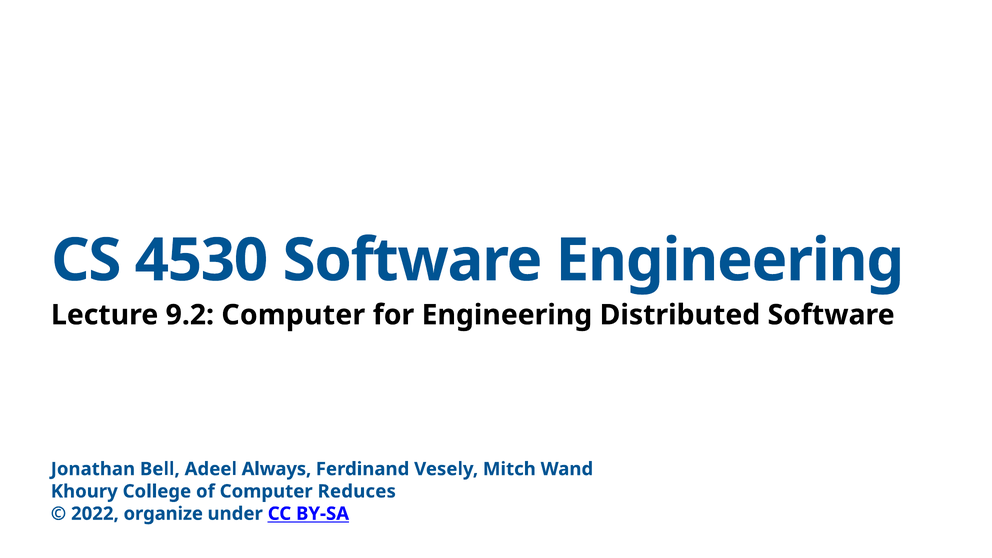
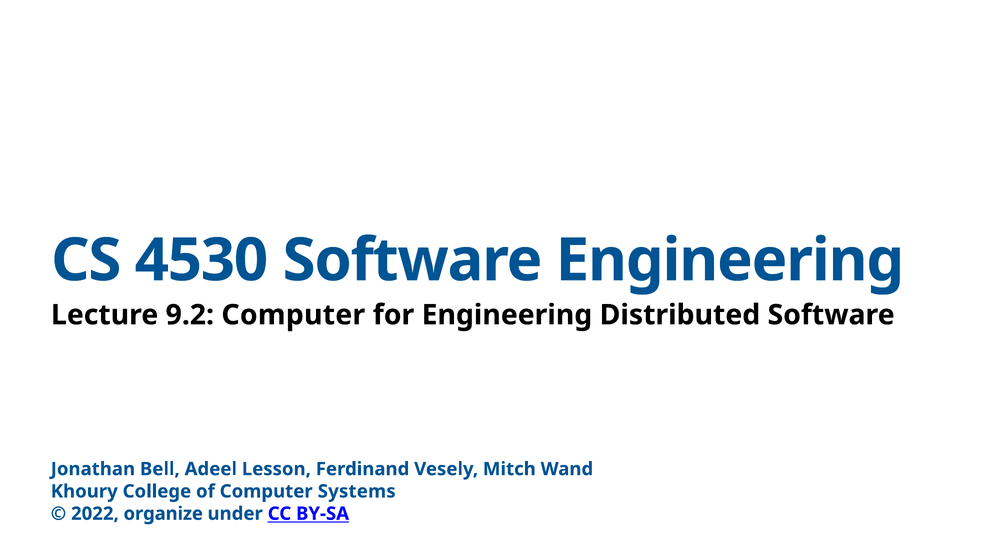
Always: Always -> Lesson (276, 469)
Reduces: Reduces -> Systems (357, 491)
